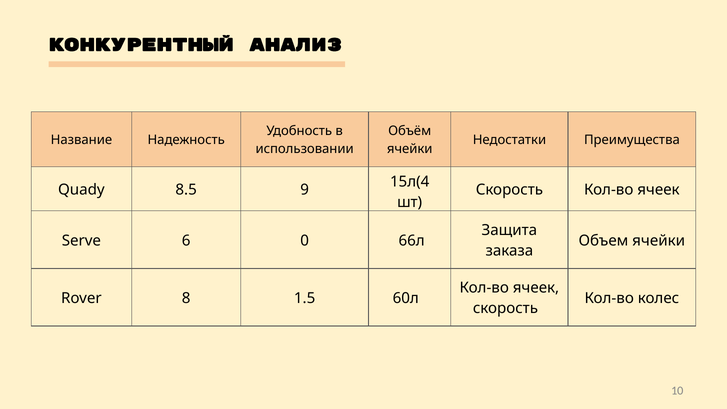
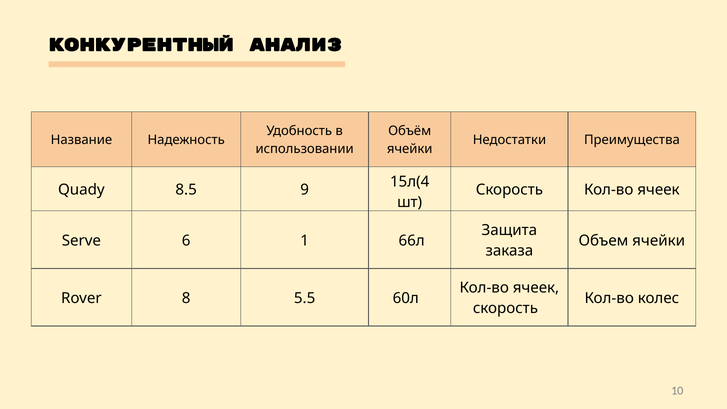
0: 0 -> 1 (305, 241)
1.5: 1.5 -> 5.5 (305, 298)
